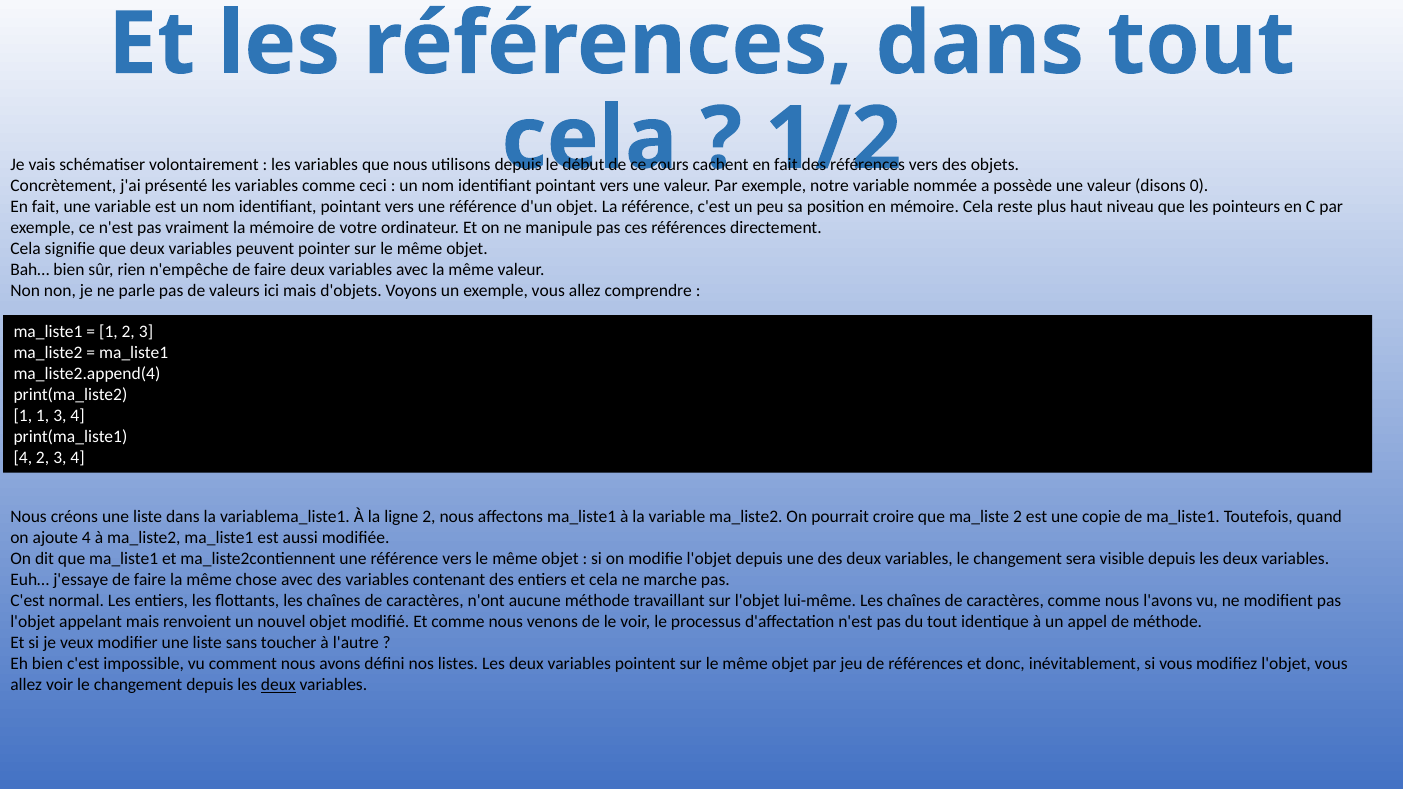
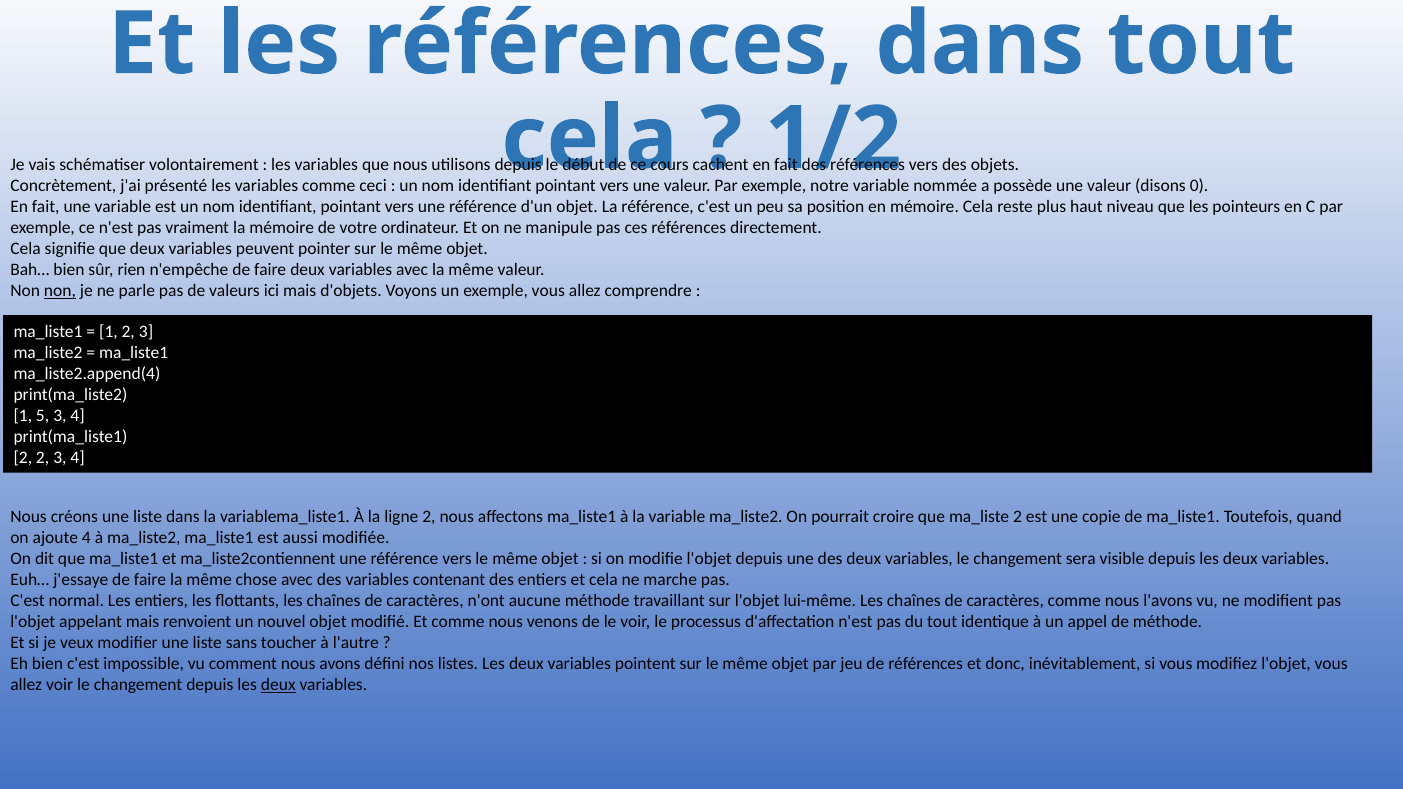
non underline: none -> present (60, 291)
1 1: 1 -> 5 (43, 416)
4: 4 -> 2 (23, 458)
